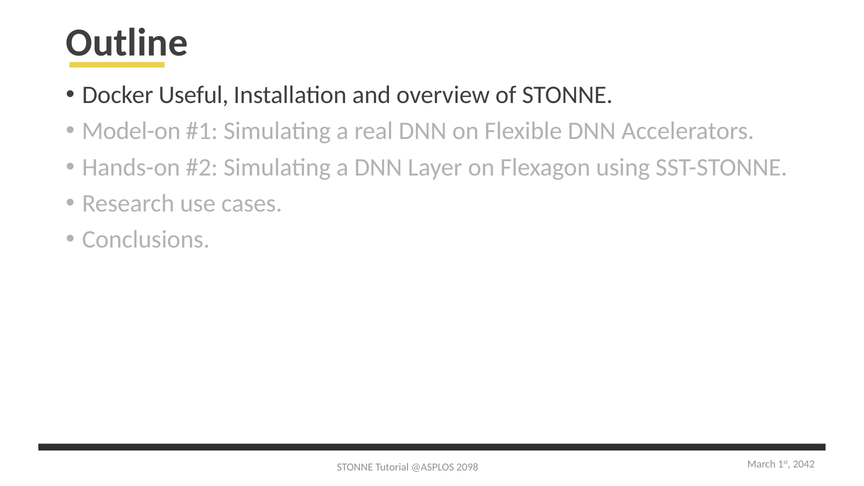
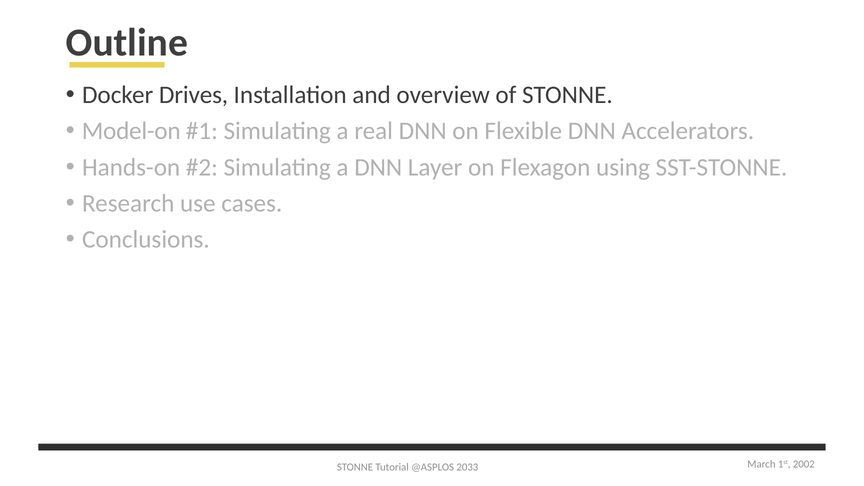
Useful: Useful -> Drives (194, 95)
2042: 2042 -> 2002 (804, 464)
2098: 2098 -> 2033 (467, 467)
